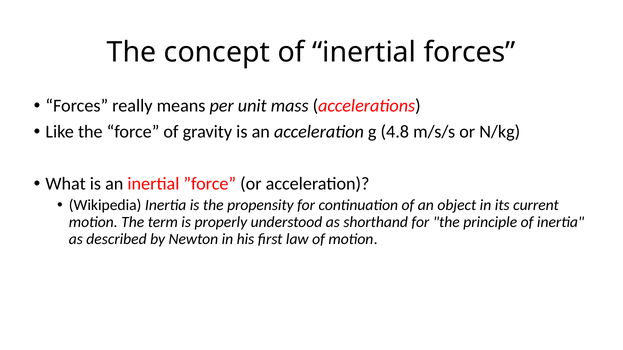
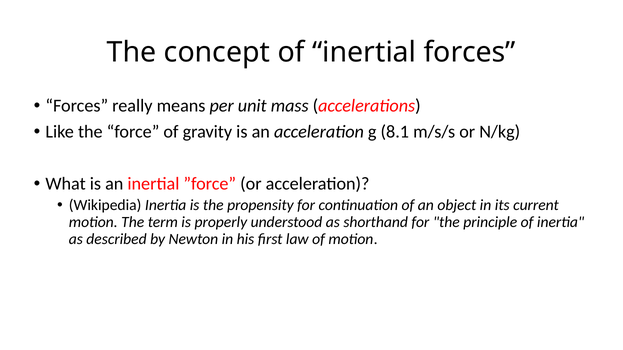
4.8: 4.8 -> 8.1 (395, 132)
